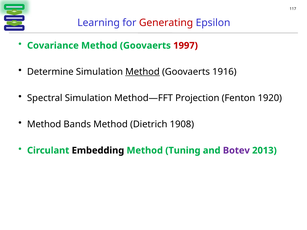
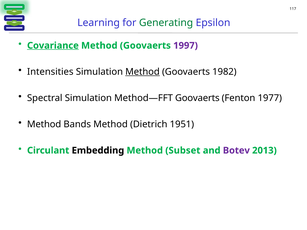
Generating colour: red -> green (166, 23)
Covariance underline: none -> present (53, 46)
1997 colour: red -> purple (186, 46)
Determine: Determine -> Intensities (50, 72)
1916: 1916 -> 1982 (224, 72)
Method—FFT Projection: Projection -> Goovaerts (197, 98)
1920: 1920 -> 1977 (270, 98)
1908: 1908 -> 1951 (182, 124)
Tuning: Tuning -> Subset (183, 151)
